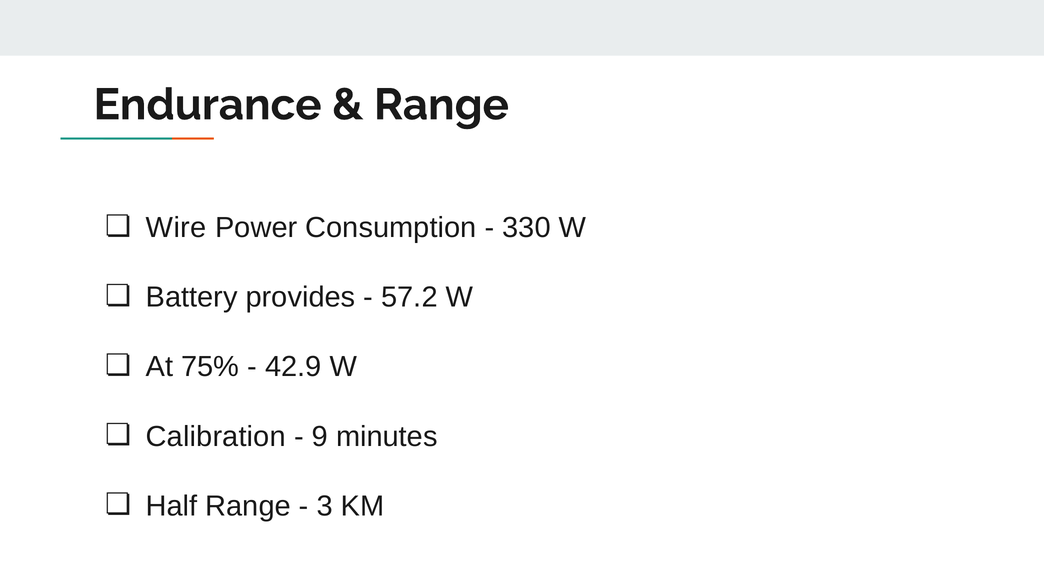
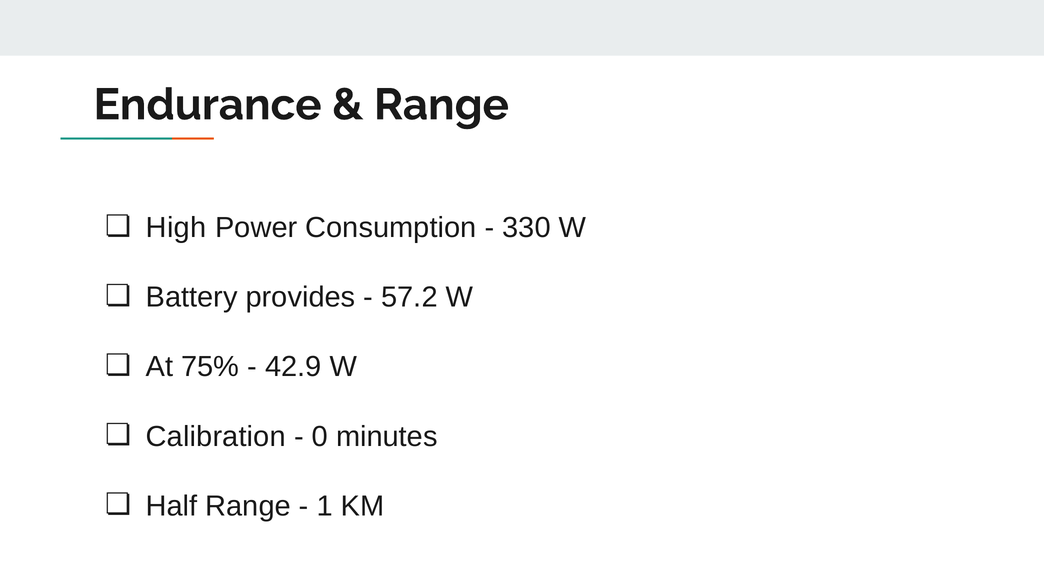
Wire: Wire -> High (176, 228)
9: 9 -> 0 (320, 437)
3: 3 -> 1 (325, 506)
